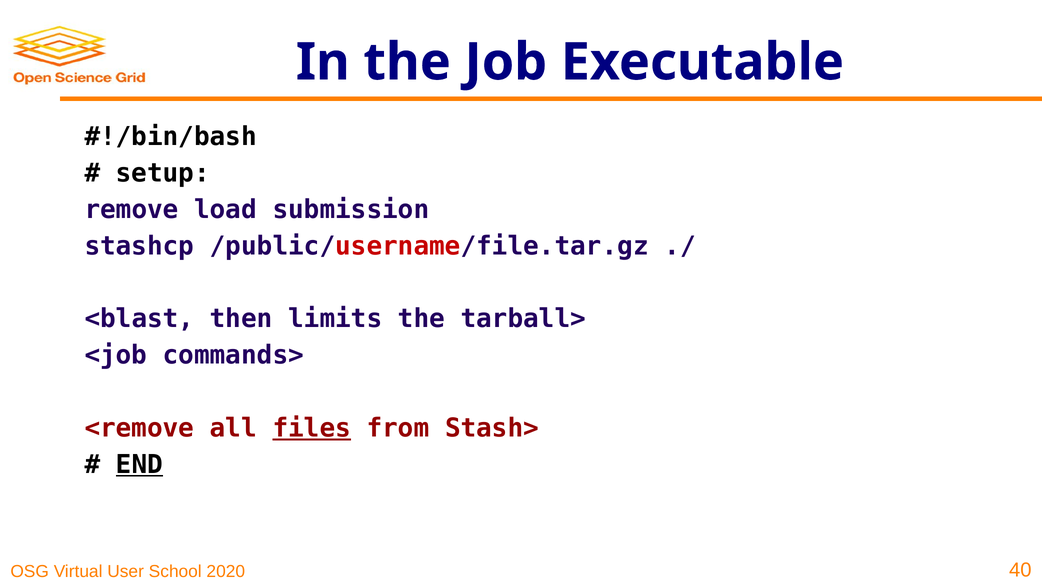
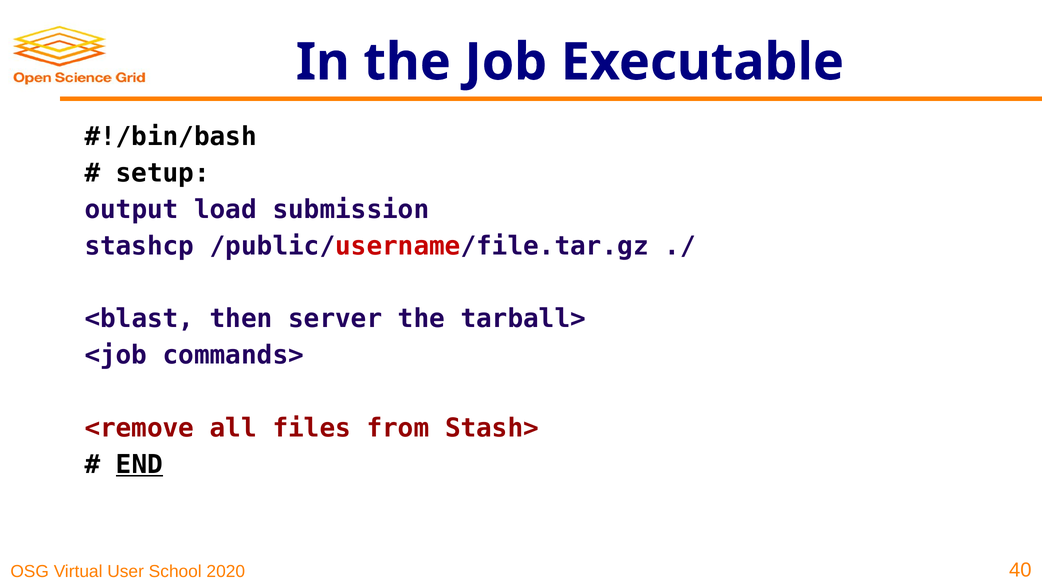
remove: remove -> output (132, 210)
limits: limits -> server (335, 319)
files underline: present -> none (312, 428)
